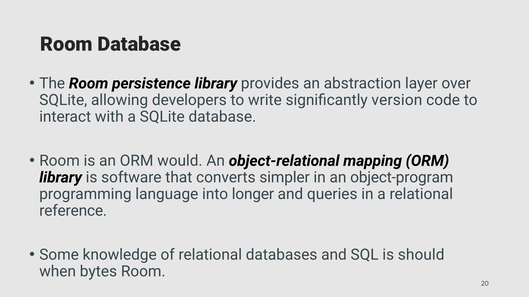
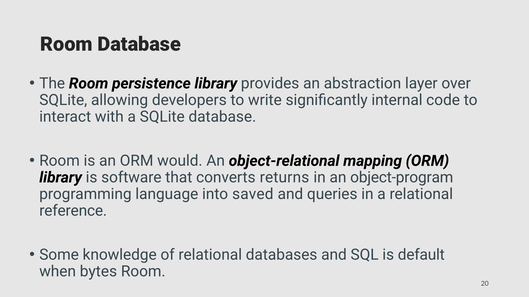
version: version -> internal (397, 100)
simpler: simpler -> returns (284, 178)
longer: longer -> saved (253, 194)
should: should -> default (421, 255)
